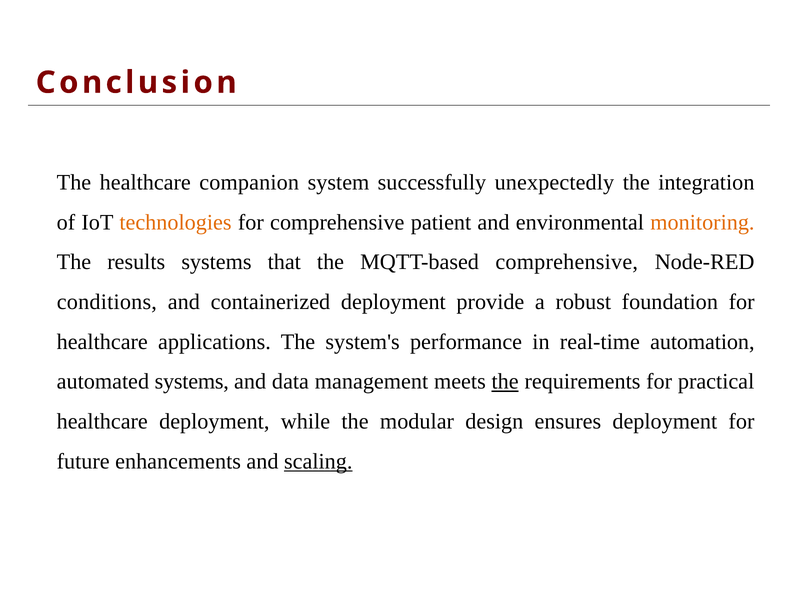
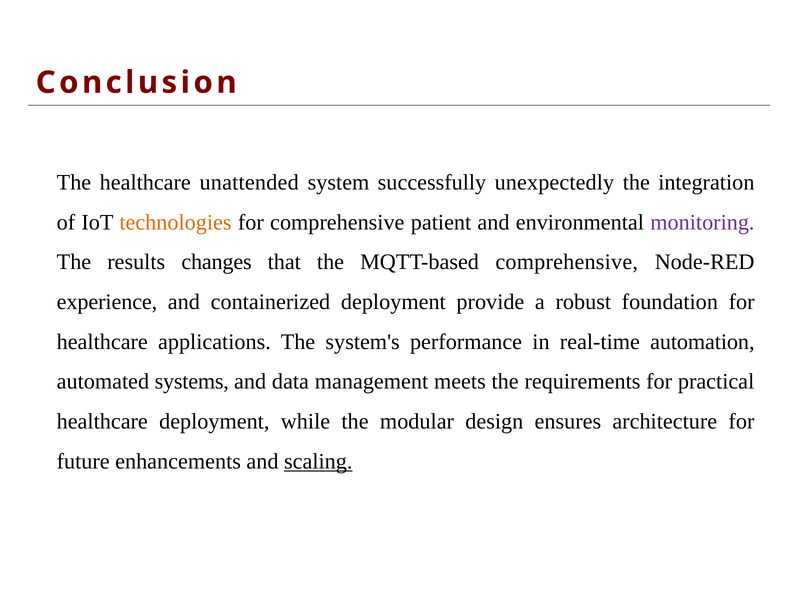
companion: companion -> unattended (249, 183)
monitoring colour: orange -> purple (702, 222)
results systems: systems -> changes (217, 262)
conditions: conditions -> experience (107, 302)
the underline: present -> none (505, 382)
ensures deployment: deployment -> architecture (665, 422)
